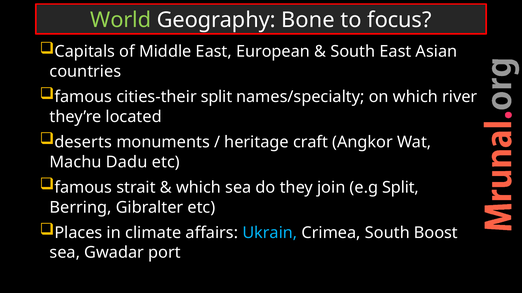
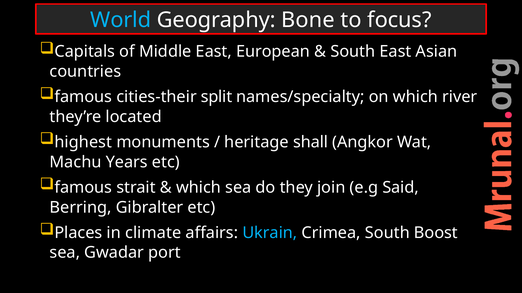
World colour: light green -> light blue (121, 20)
deserts: deserts -> highest (83, 142)
craft: craft -> shall (311, 142)
Dadu: Dadu -> Years (127, 162)
e.g Split: Split -> Said (401, 188)
